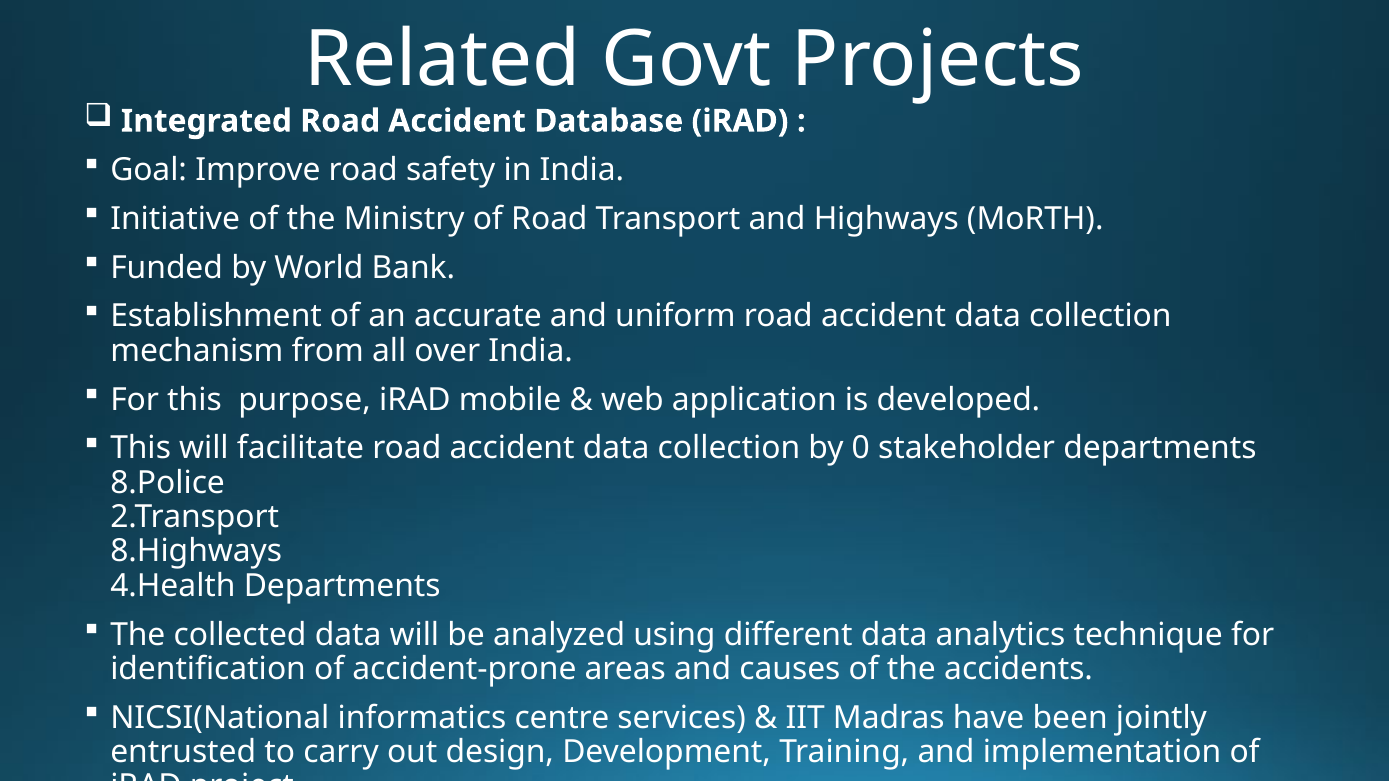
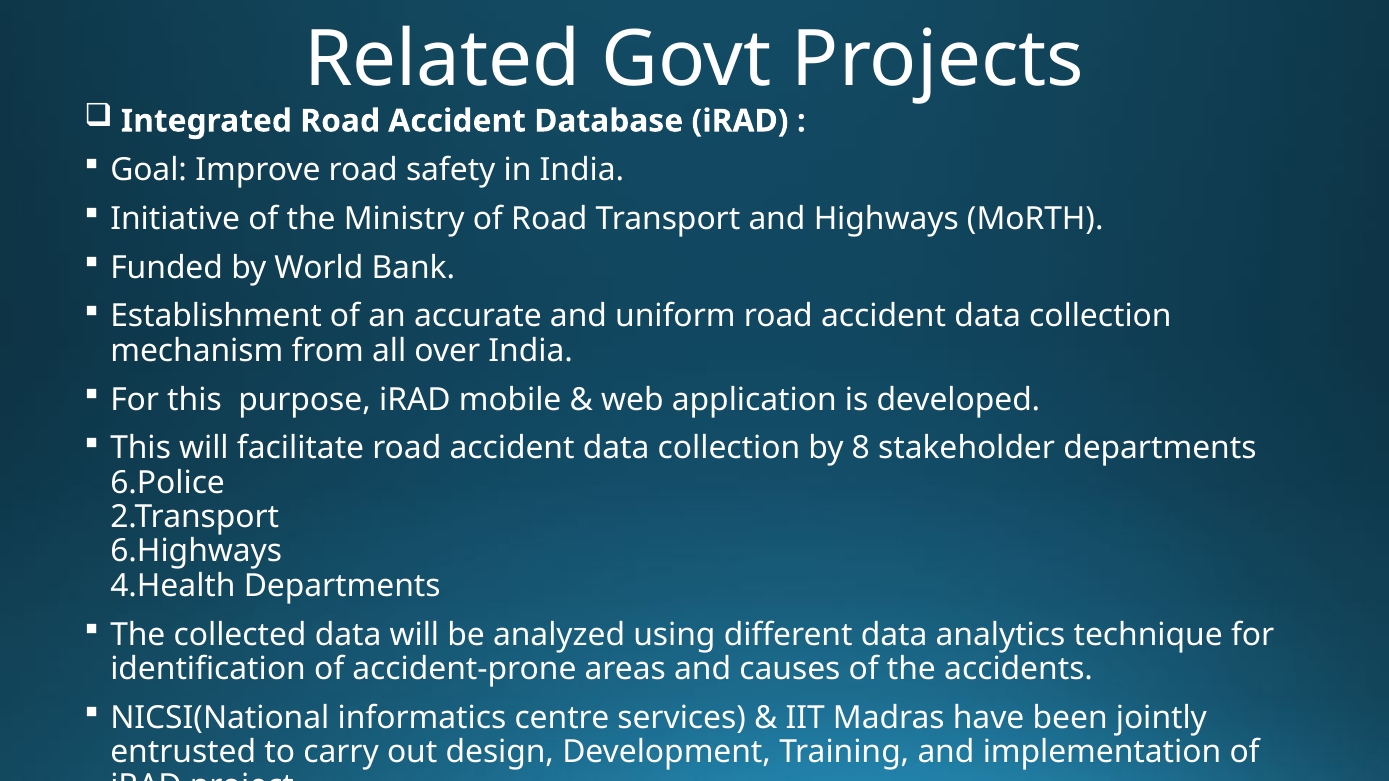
0: 0 -> 8 (861, 449)
8.Police: 8.Police -> 6.Police (168, 483)
8.Highways: 8.Highways -> 6.Highways (196, 552)
